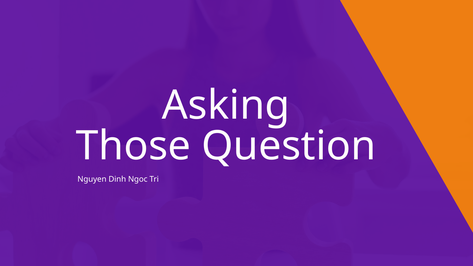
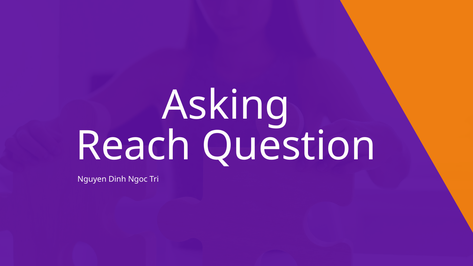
Those: Those -> Reach (133, 146)
